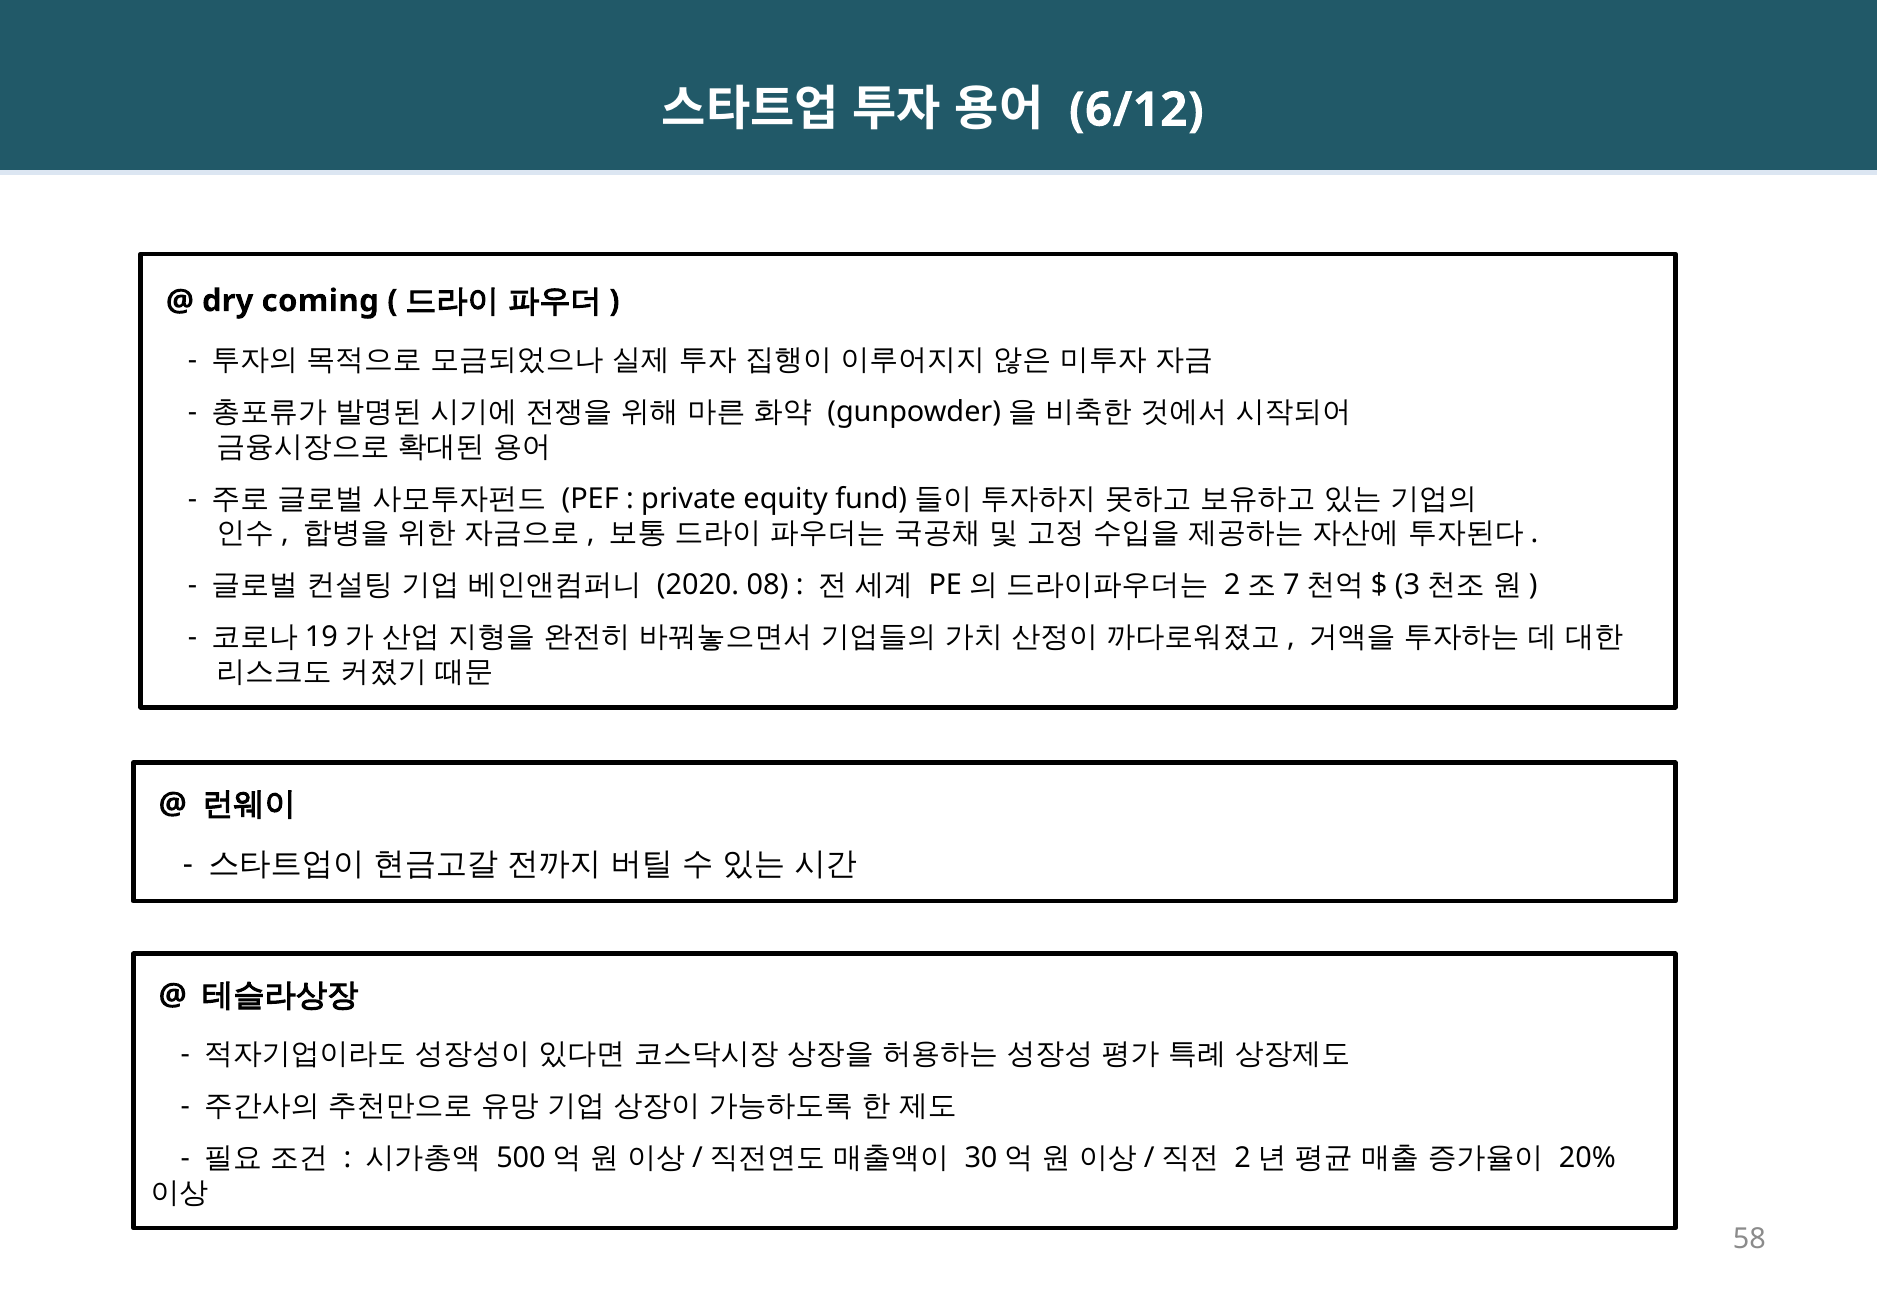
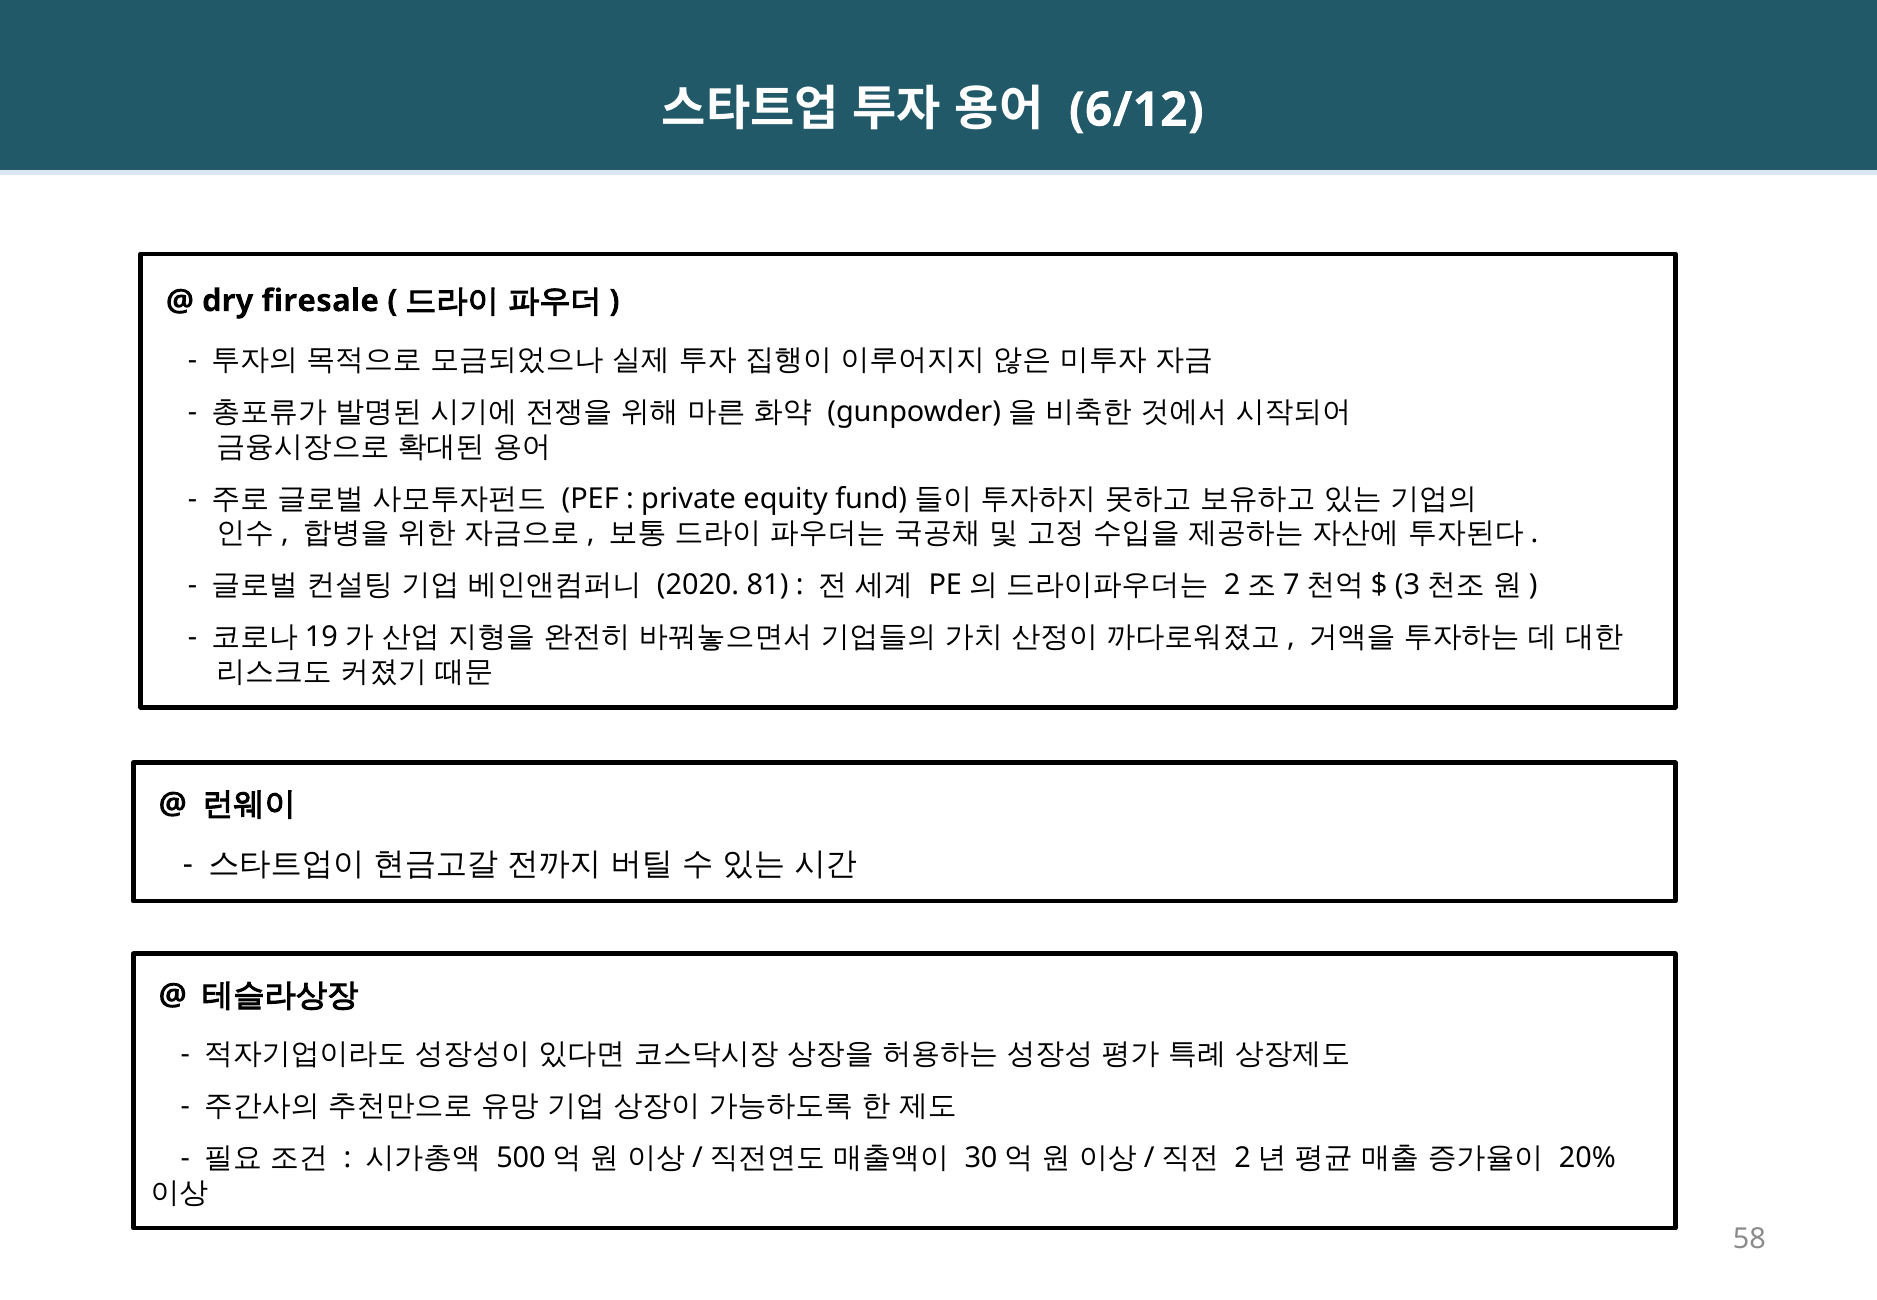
coming: coming -> firesale (320, 301)
08: 08 -> 81 (768, 585)
